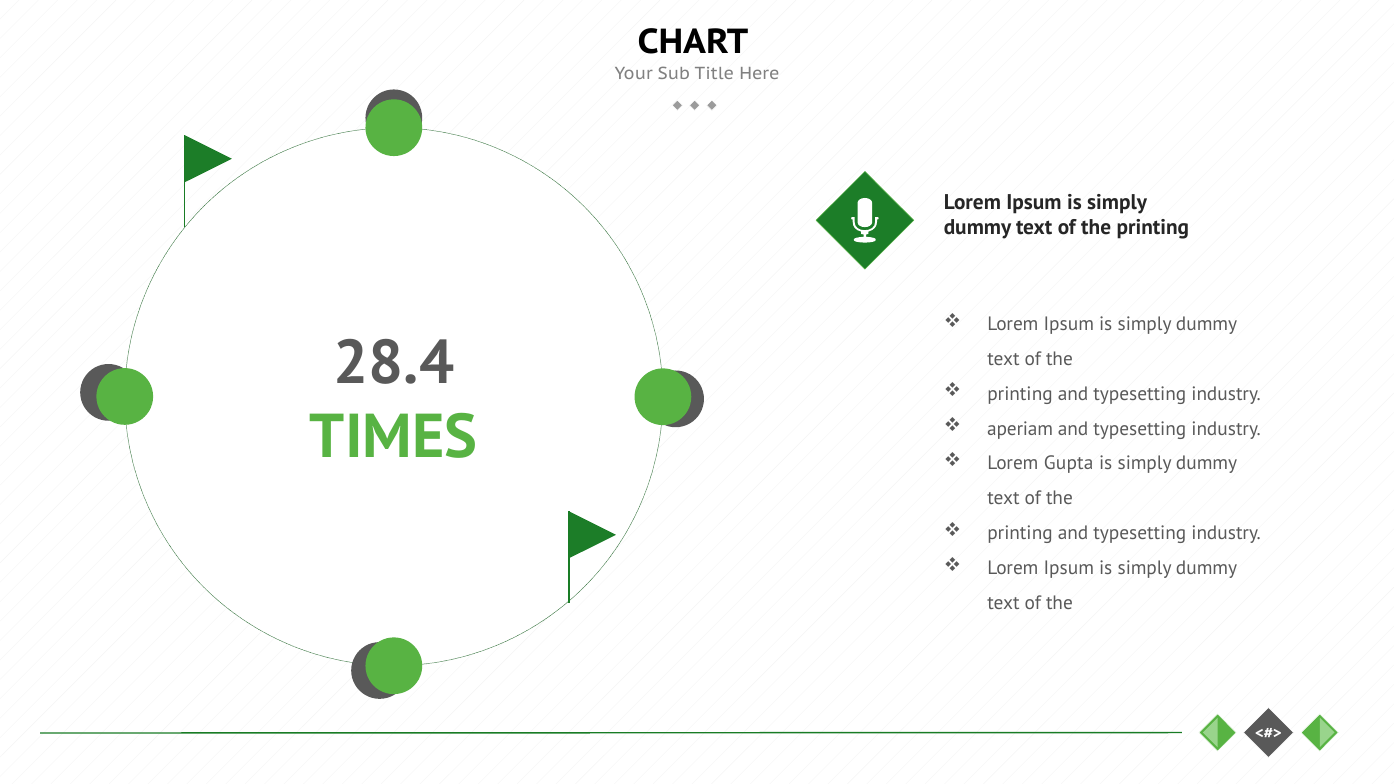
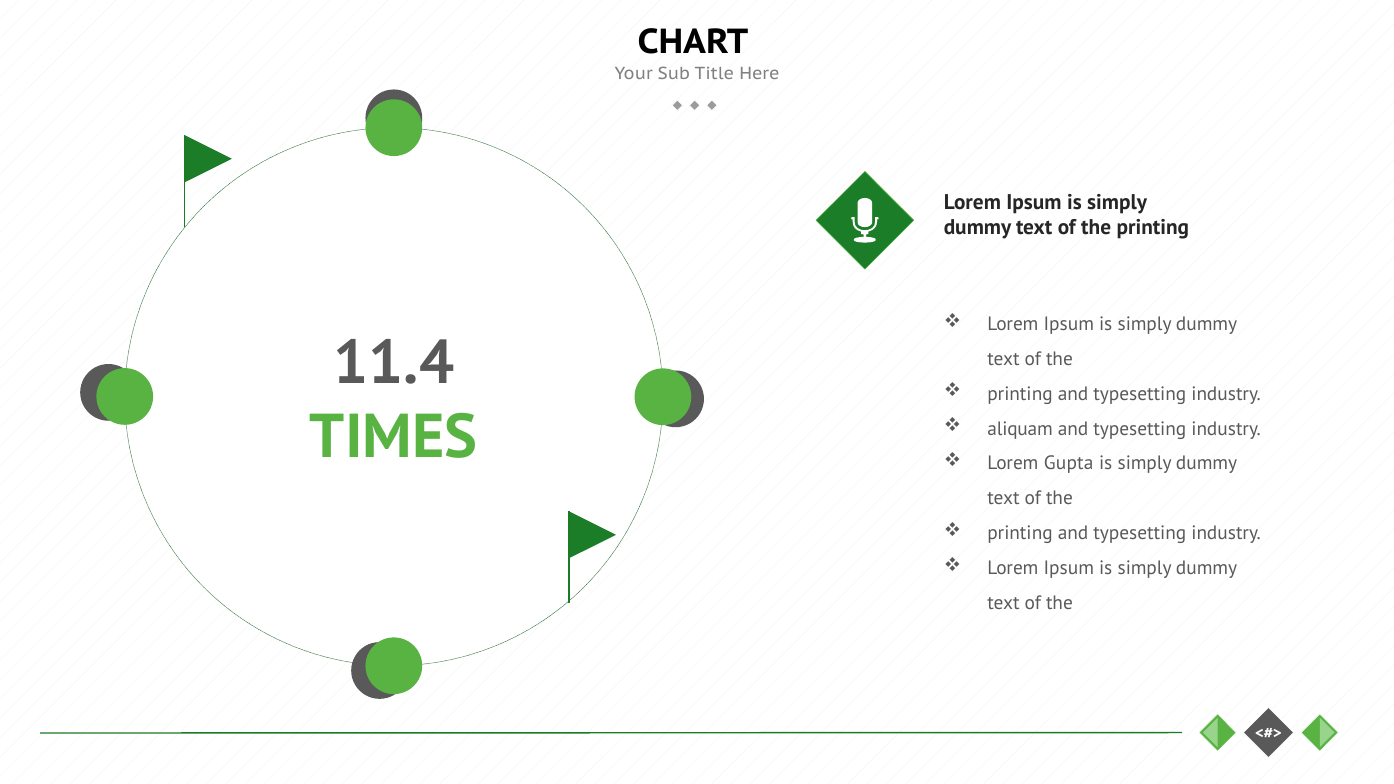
28.4: 28.4 -> 11.4 (394, 363)
aperiam: aperiam -> aliquam (1020, 429)
